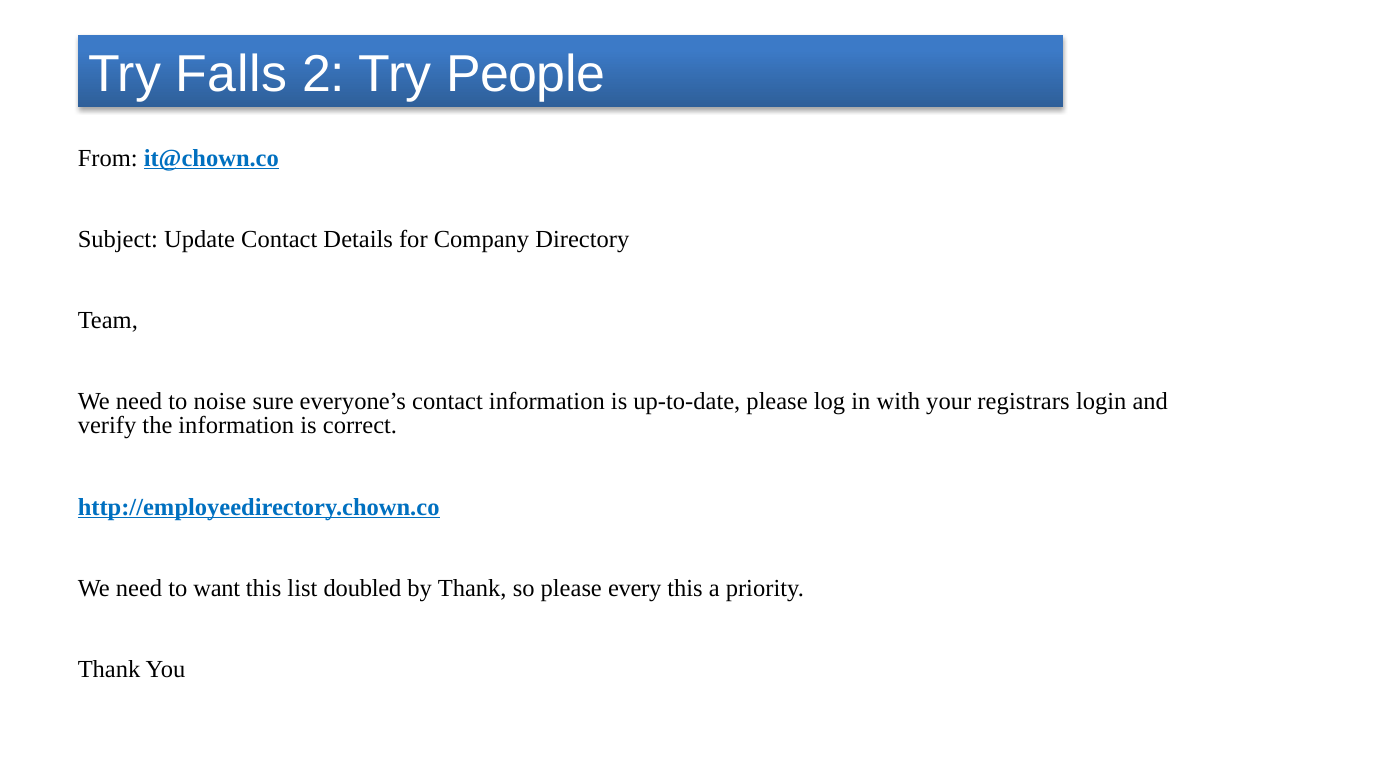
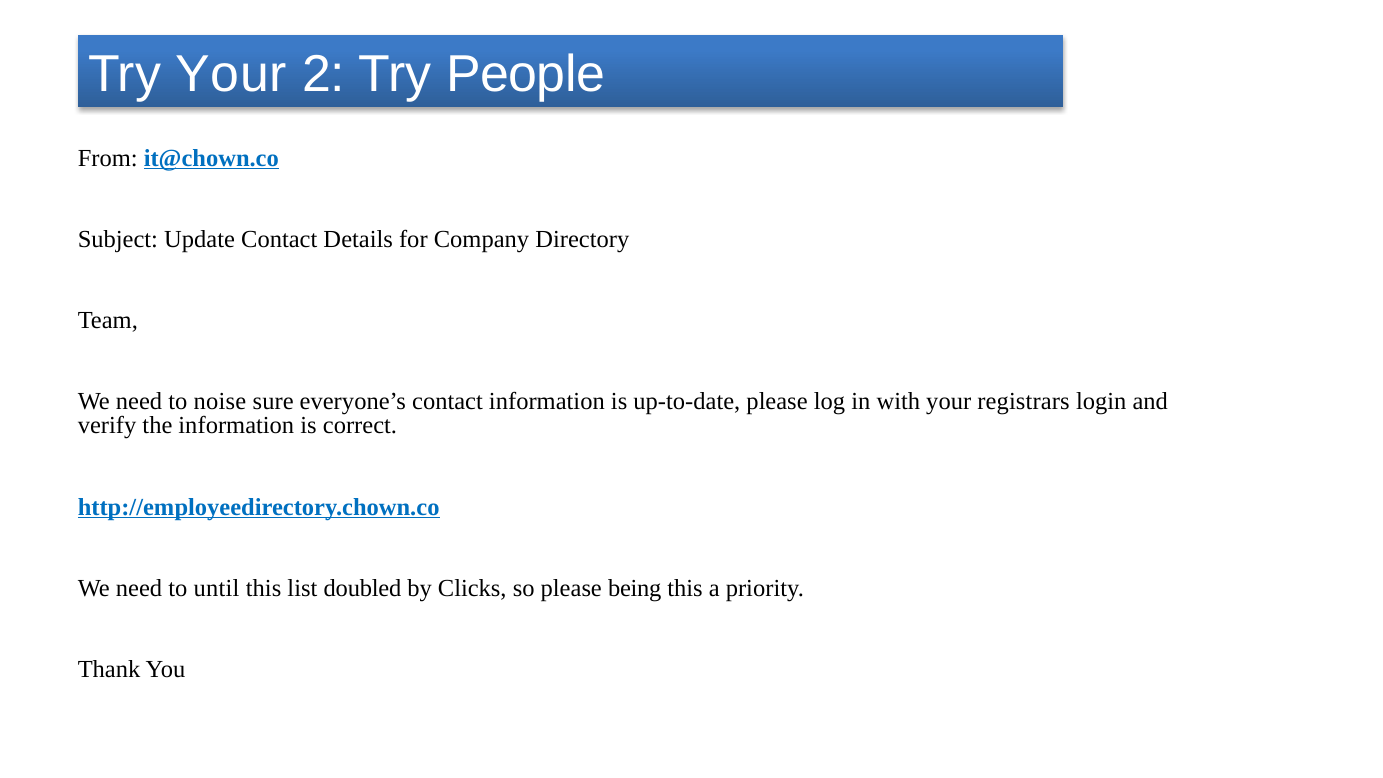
Try Falls: Falls -> Your (231, 74)
want: want -> until (216, 588)
by Thank: Thank -> Clicks (472, 588)
every: every -> being (635, 588)
